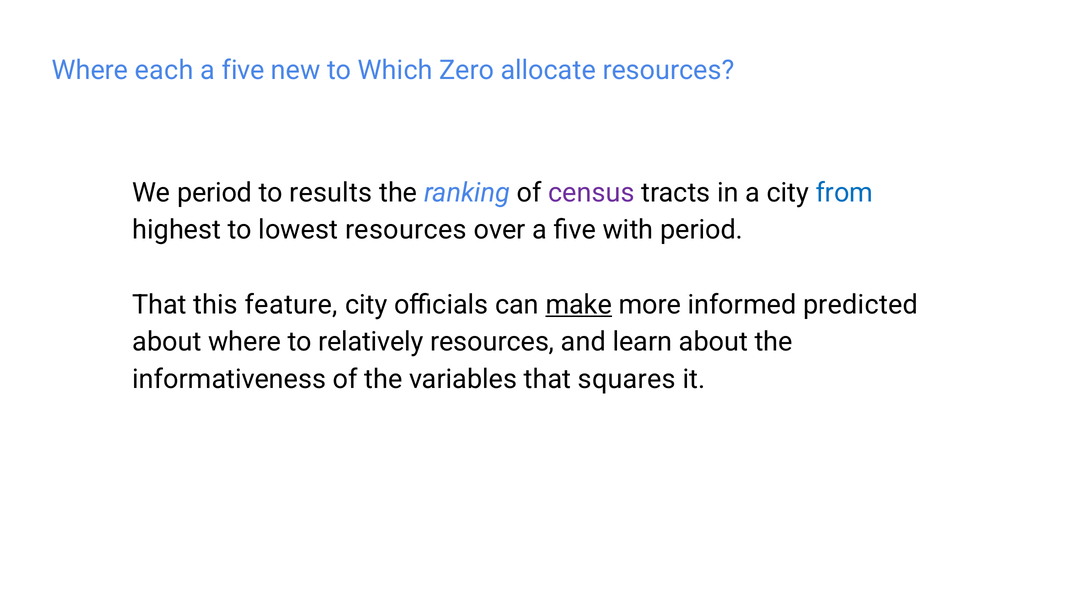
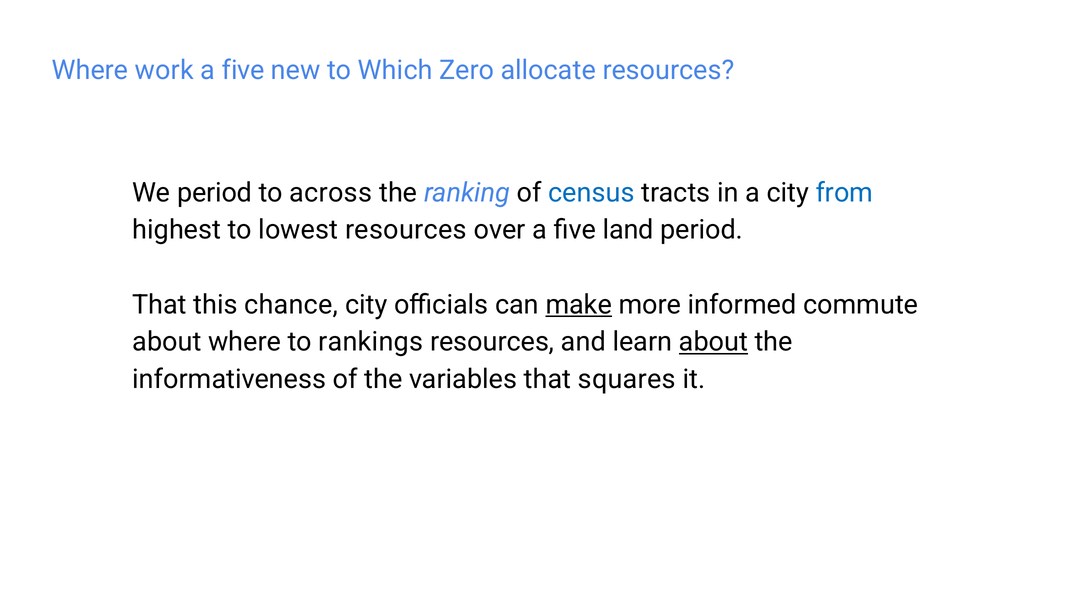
each: each -> work (164, 70)
results: results -> across (331, 193)
census colour: purple -> blue (591, 193)
with: with -> land (628, 230)
feature: feature -> chance (291, 304)
predicted: predicted -> commute (861, 304)
relatively: relatively -> rankings (371, 342)
about underline: none -> present (713, 342)
